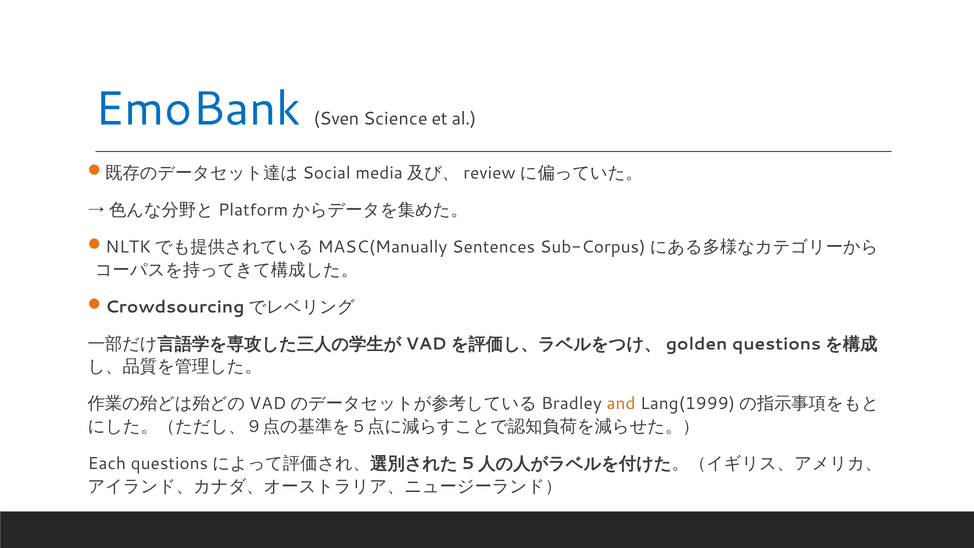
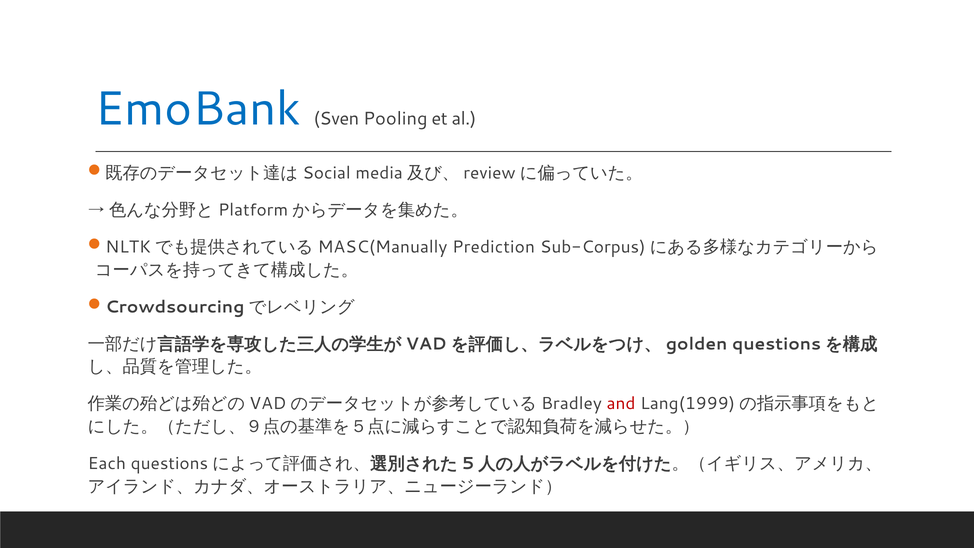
Science: Science -> Pooling (395, 119)
Sentences: Sentences -> Prediction (494, 247)
and colour: orange -> red (621, 404)
